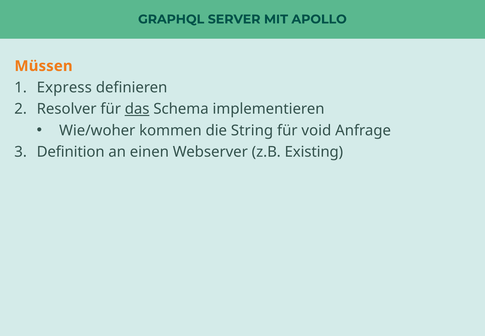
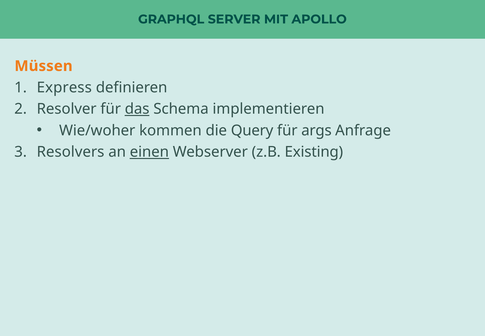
String: String -> Query (252, 130)
void: void -> args (316, 130)
Definition: Definition -> Resolvers (71, 152)
einen underline: none -> present (149, 152)
